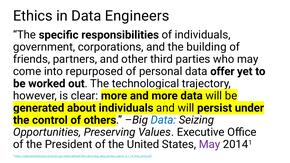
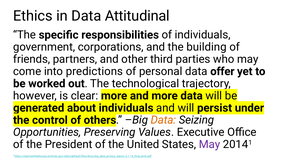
Engineers: Engineers -> Attitudinal (137, 16)
repurposed: repurposed -> predictions (94, 71)
Data colour: blue -> orange (163, 120)
